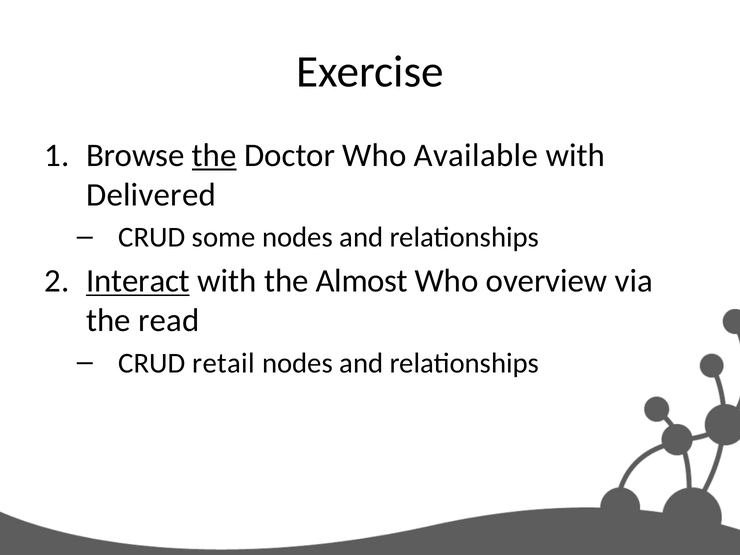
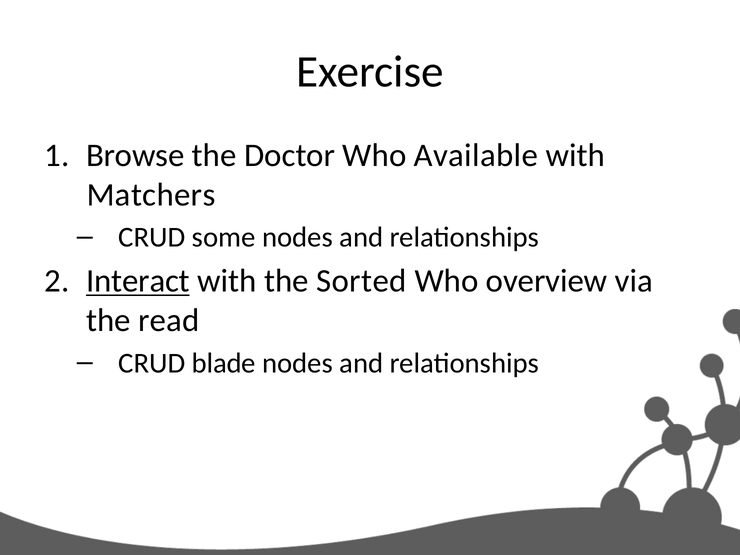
the underline: present -> none (214, 155)
Delivered: Delivered -> Matchers (151, 195)
Almost: Almost -> Sorted (361, 281)
retail: retail -> blade (224, 363)
